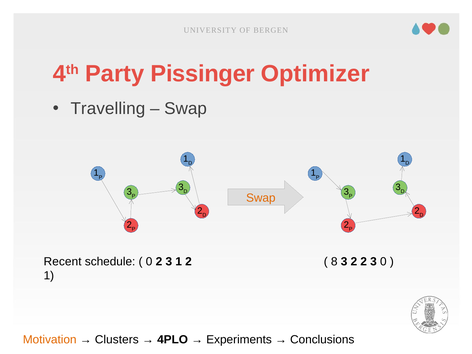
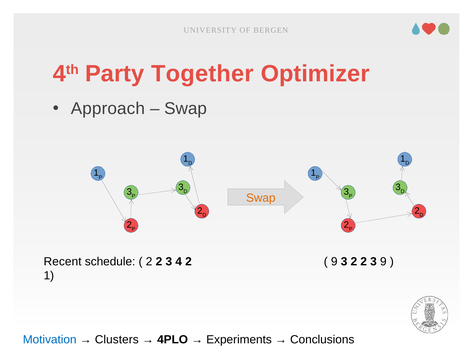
Pissinger: Pissinger -> Together (202, 74)
Travelling: Travelling -> Approach (108, 109)
0: 0 -> 2 (149, 262)
3 1: 1 -> 4 (179, 262)
8: 8 -> 9 (334, 262)
3 0: 0 -> 9 (383, 262)
Motivation colour: orange -> blue (50, 340)
